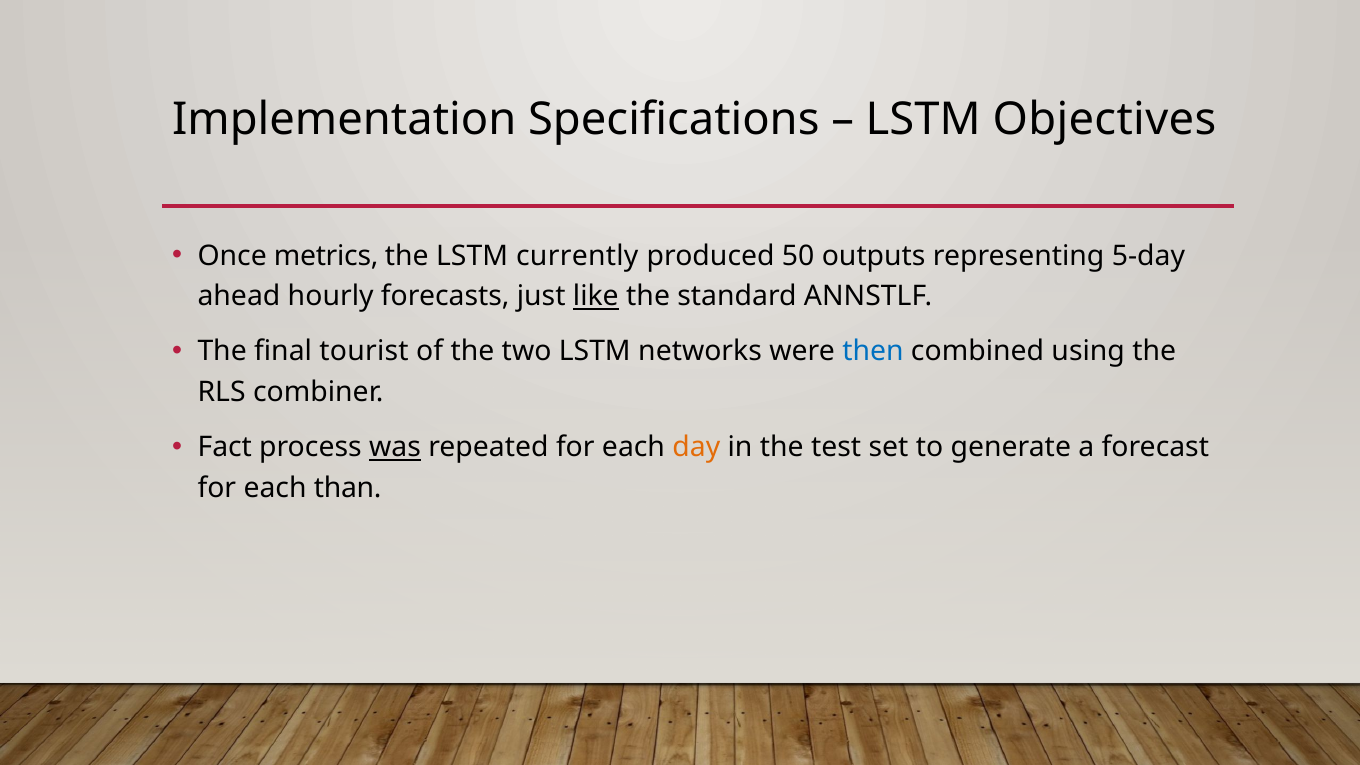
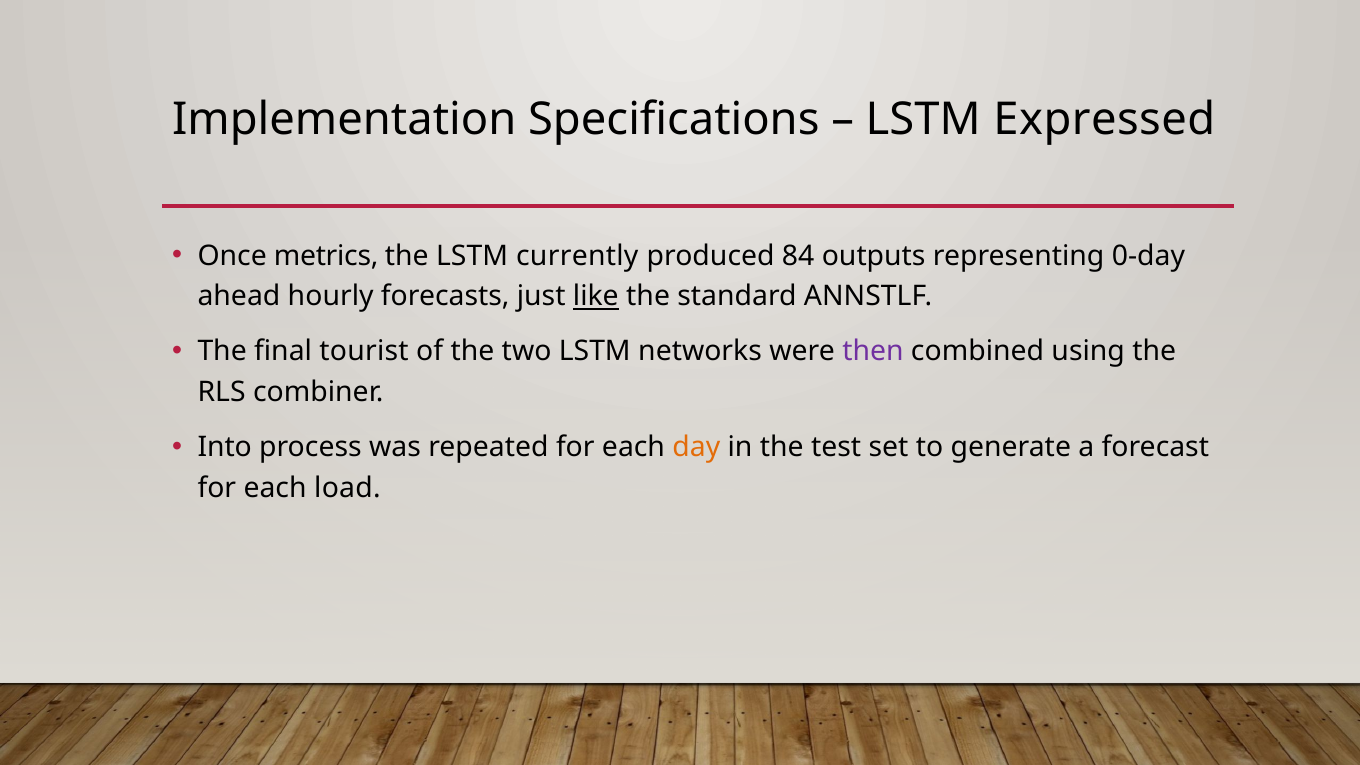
Objectives: Objectives -> Expressed (1104, 119)
50: 50 -> 84 (798, 256)
5-day: 5-day -> 0-day (1148, 256)
then colour: blue -> purple (873, 352)
Fact: Fact -> Into (225, 447)
was underline: present -> none (395, 447)
than: than -> load (347, 488)
